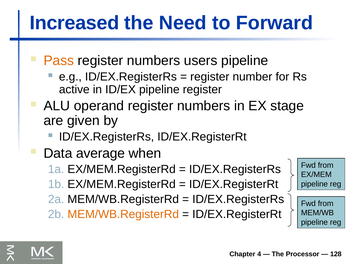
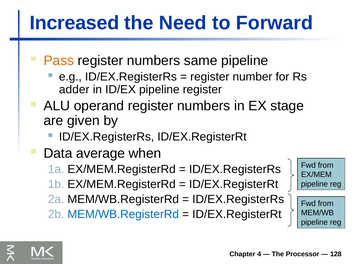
users: users -> same (201, 61)
active: active -> adder (74, 89)
MEM/WB.RegisterRd colour: orange -> blue (123, 214)
